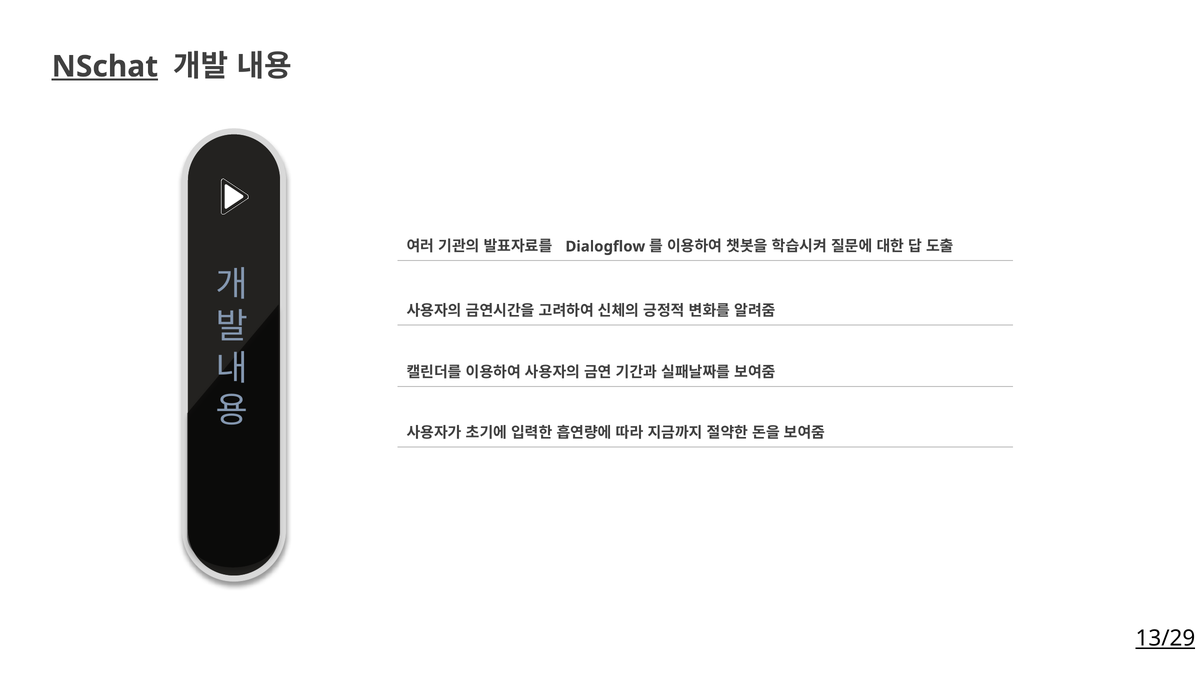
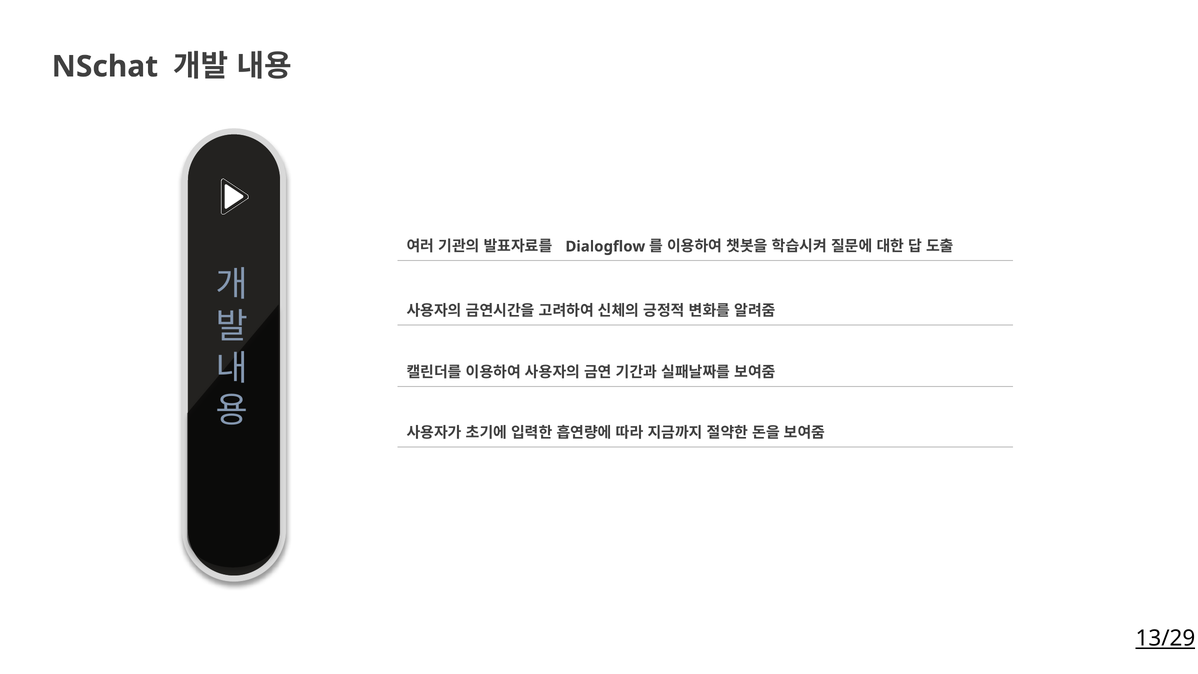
NSchat underline: present -> none (105, 67)
